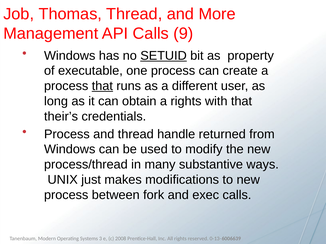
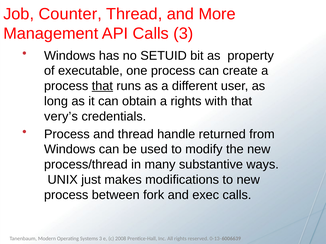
Thomas: Thomas -> Counter (70, 14)
Calls 9: 9 -> 3 (183, 34)
SETUID underline: present -> none (164, 56)
their’s: their’s -> very’s (61, 117)
